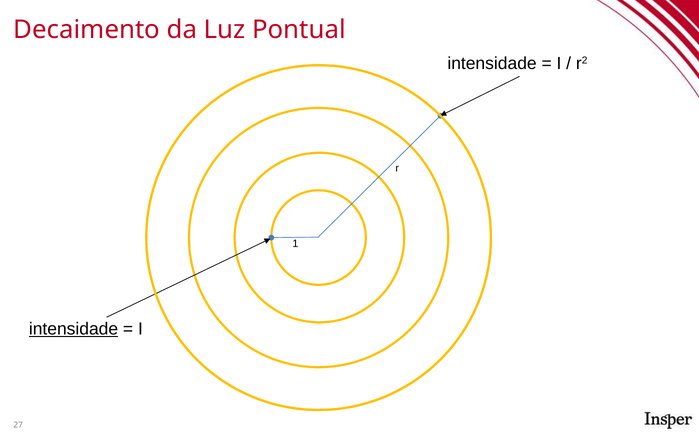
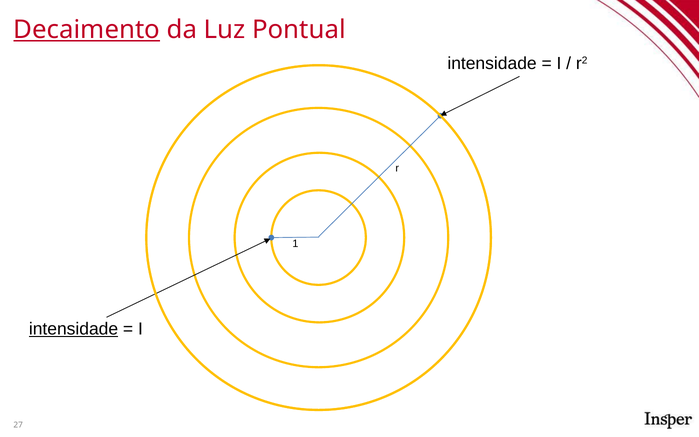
Decaimento underline: none -> present (87, 30)
